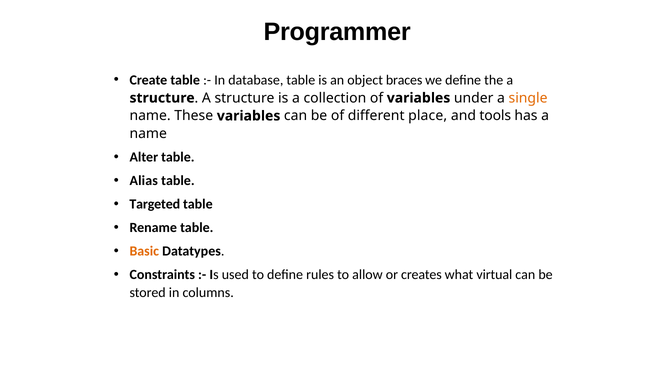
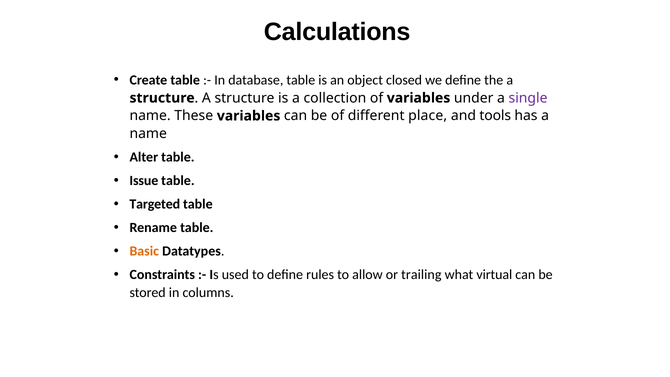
Programmer: Programmer -> Calculations (337, 32)
braces: braces -> closed (404, 80)
single colour: orange -> purple (528, 98)
Alias: Alias -> Issue (144, 181)
creates: creates -> trailing (421, 275)
